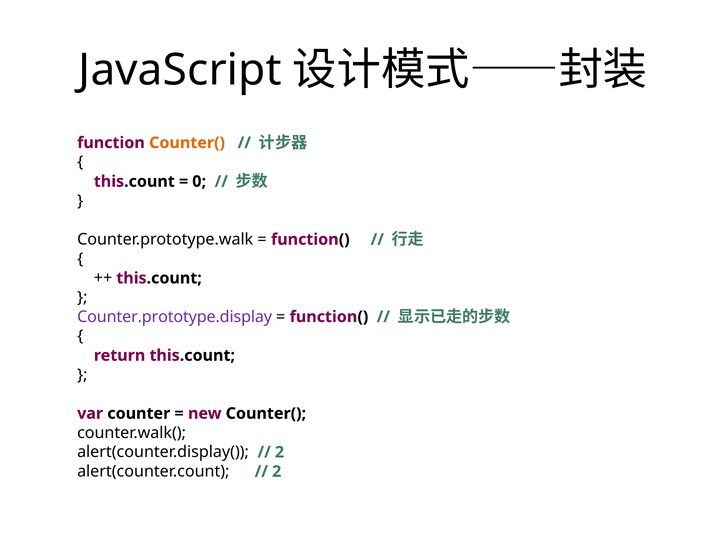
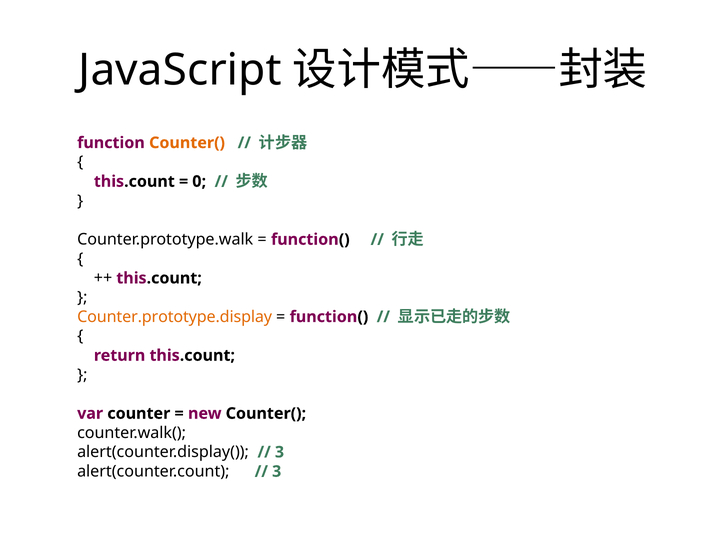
Counter.prototype.display colour: purple -> orange (175, 317)
2: 2 -> 3 (280, 453)
2: 2 -> 3 (277, 472)
